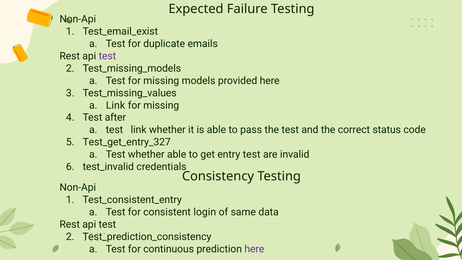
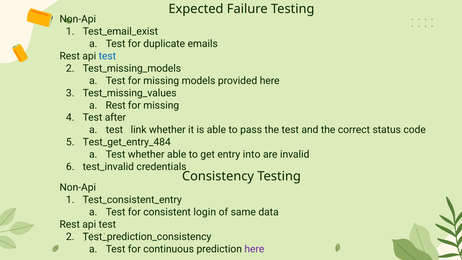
test colour: purple -> blue (107, 56)
Link: Link -> Rest (116, 105)
Test_get_entry_327: Test_get_entry_327 -> Test_get_entry_484 (127, 142)
entry test: test -> into (252, 154)
